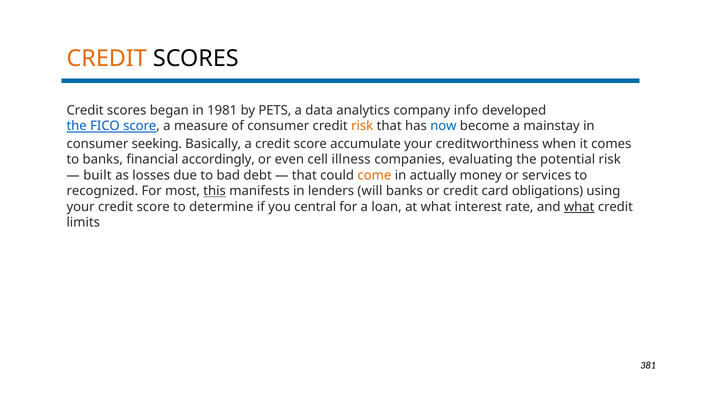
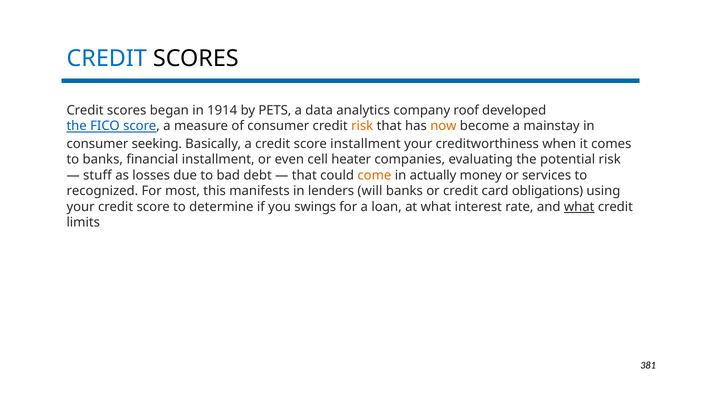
CREDIT colour: orange -> blue (107, 58)
1981: 1981 -> 1914 (222, 110)
info: info -> roof (466, 110)
now colour: blue -> orange (443, 126)
score accumulate: accumulate -> installment (365, 144)
financial accordingly: accordingly -> installment (218, 160)
illness: illness -> heater (351, 160)
built: built -> stuff (97, 176)
this underline: present -> none (215, 191)
central: central -> swings (315, 207)
